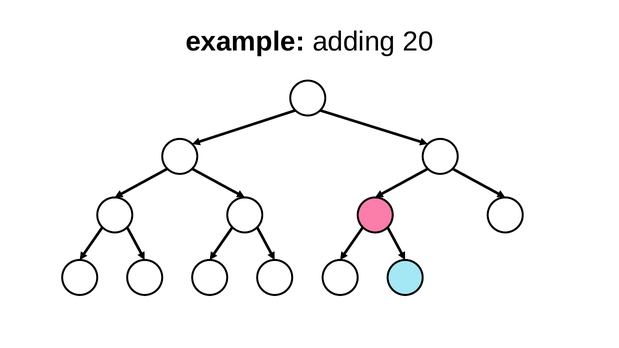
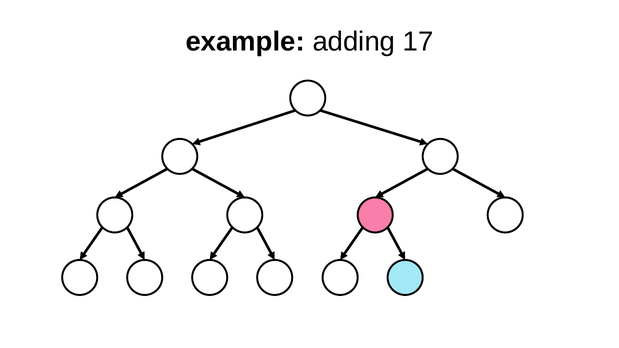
20: 20 -> 17 (418, 42)
